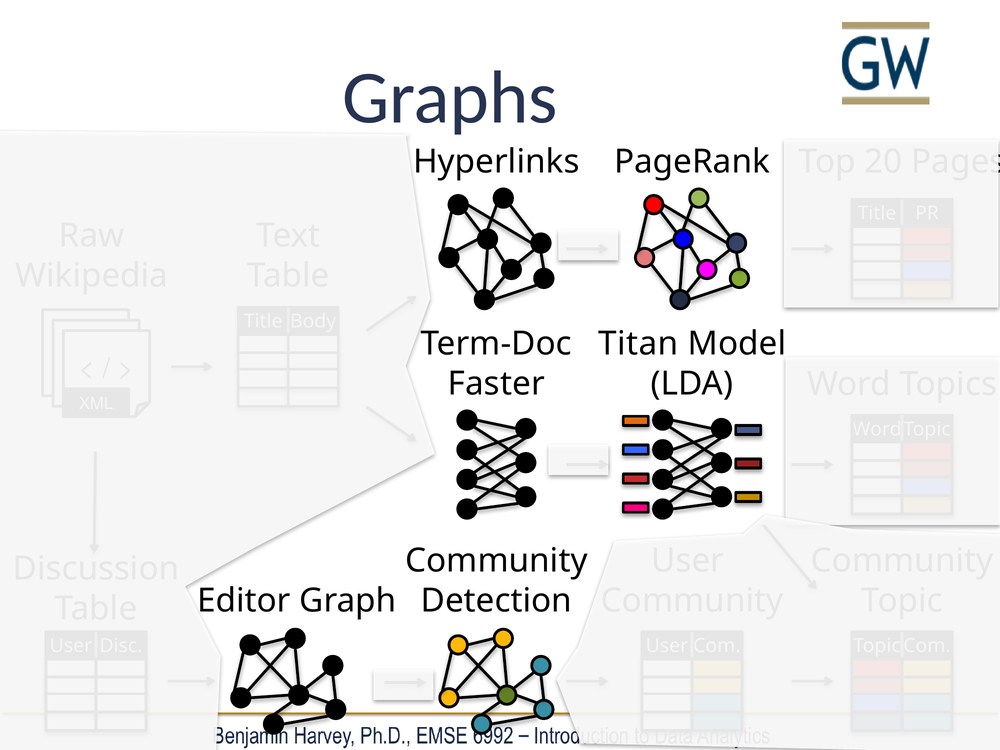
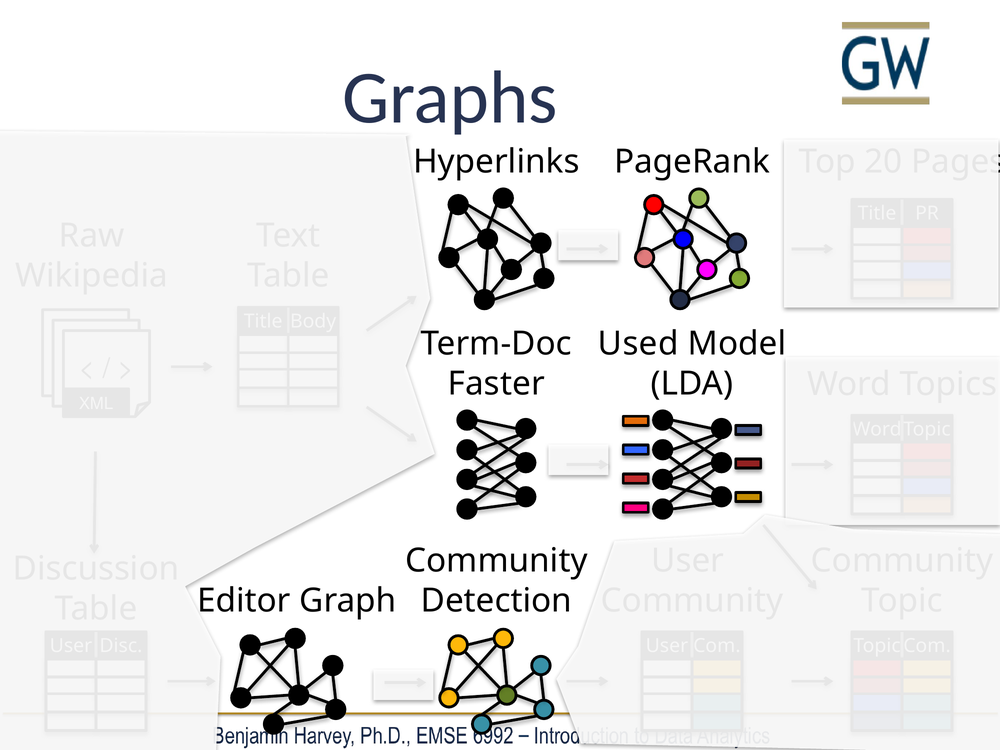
Titan: Titan -> Used (638, 344)
